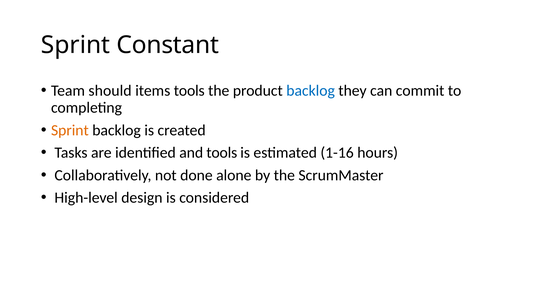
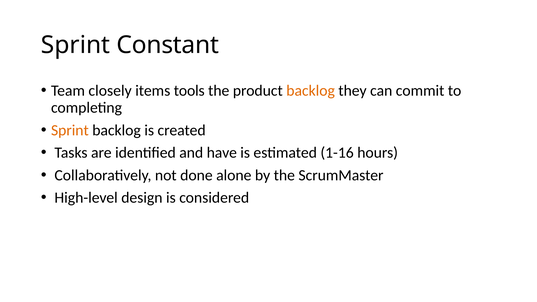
should: should -> closely (110, 91)
backlog colour: blue -> orange (311, 91)
and tools: tools -> have (222, 153)
